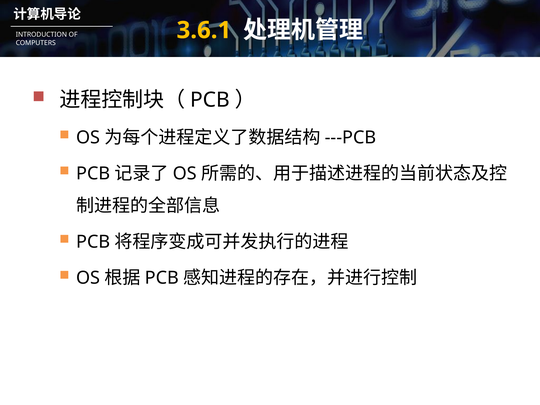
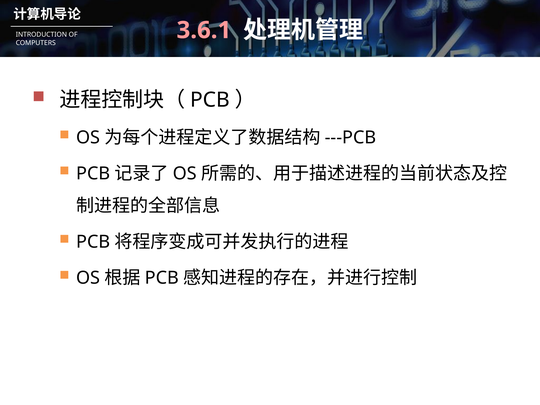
3.6.1 colour: yellow -> pink (204, 30)
